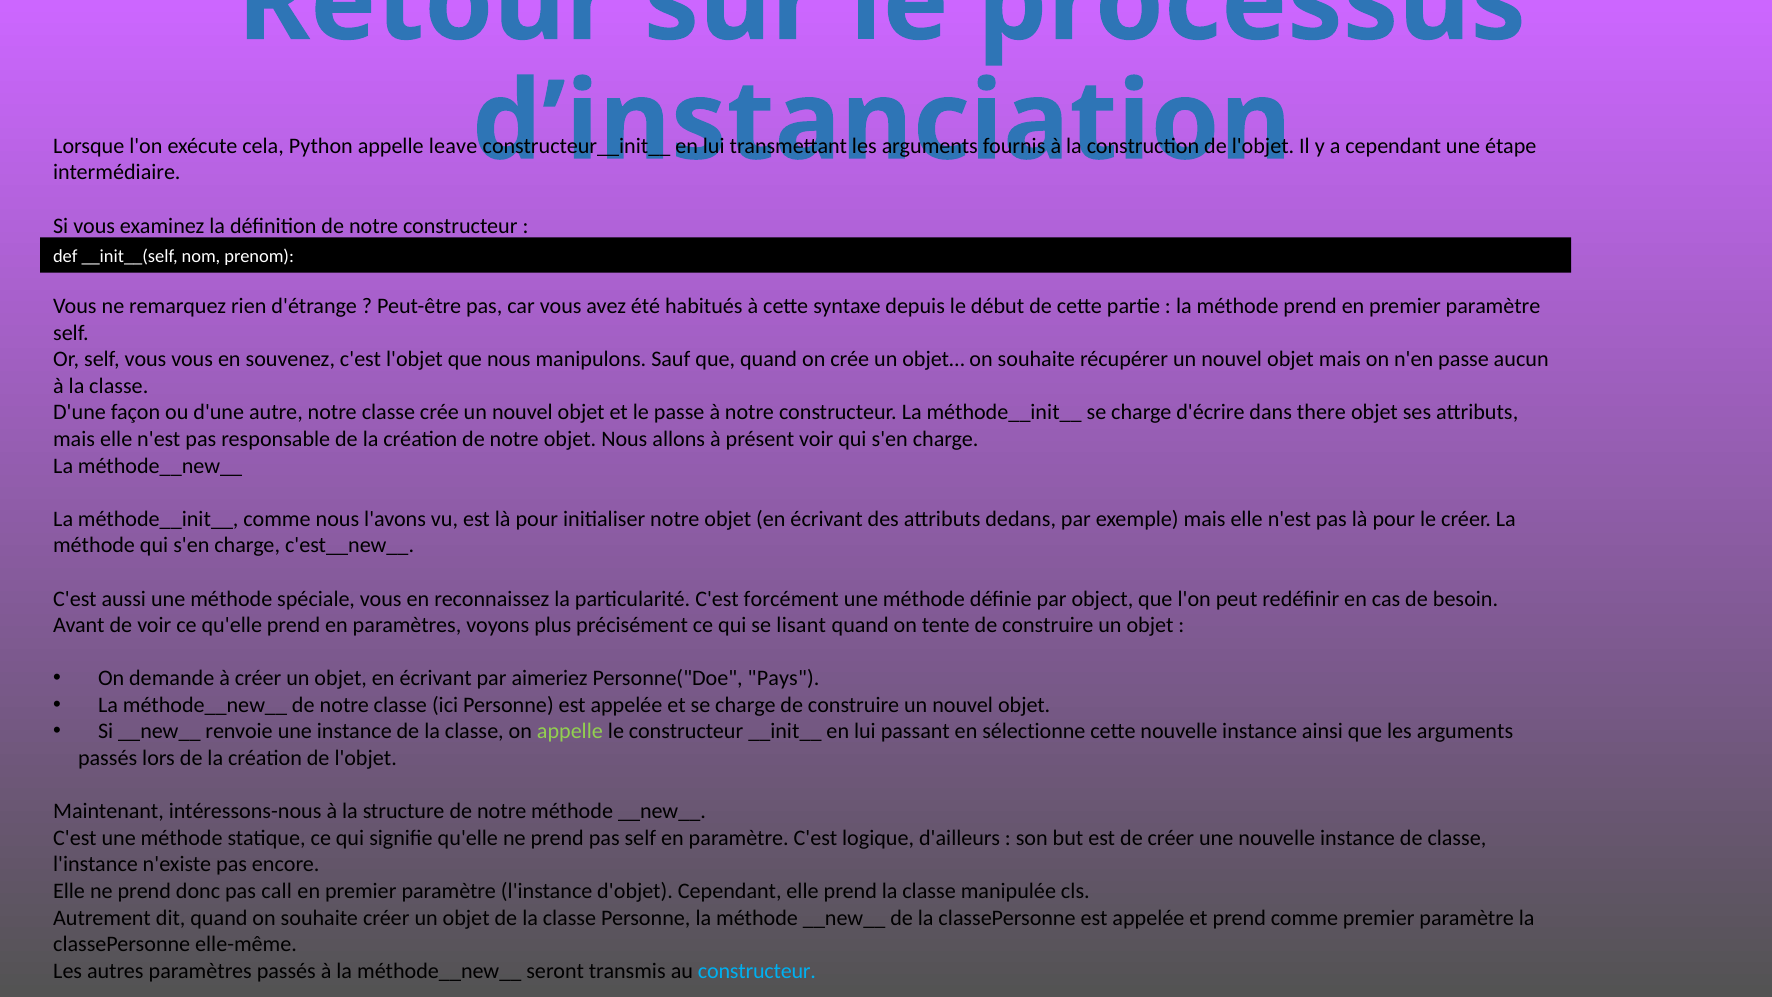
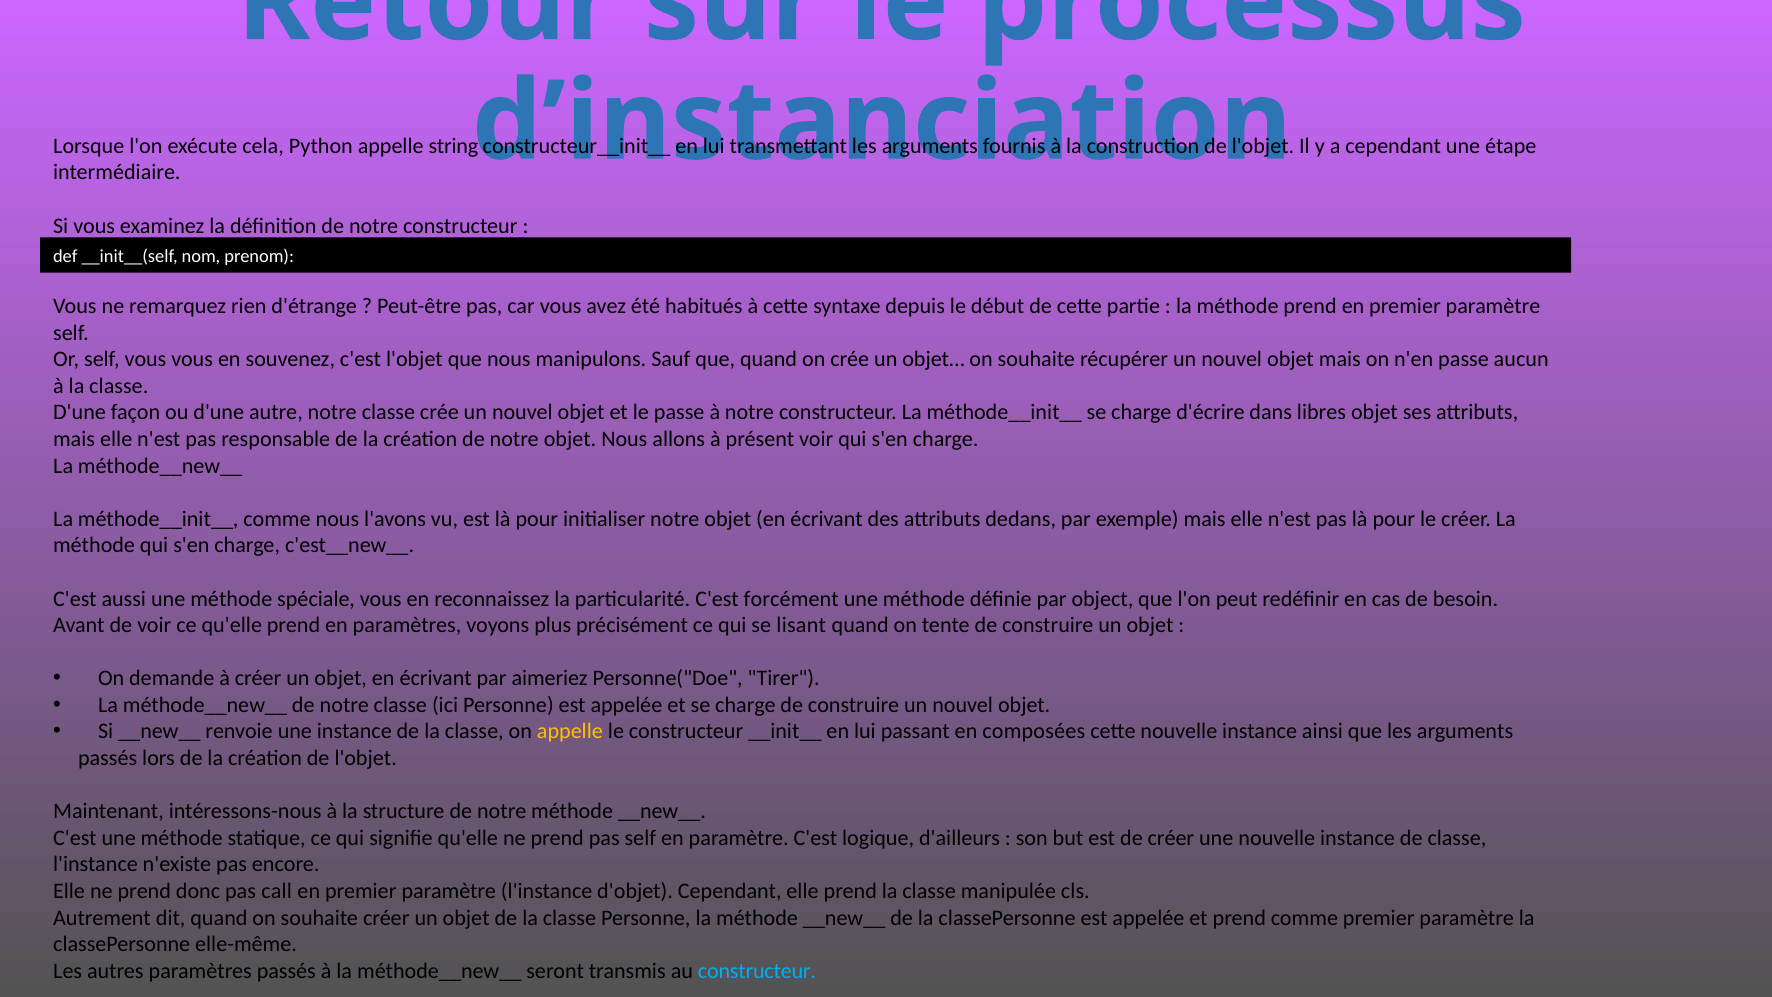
leave: leave -> string (453, 146)
there: there -> libres (1321, 413)
Pays: Pays -> Tirer (784, 678)
appelle colour: light green -> yellow (570, 731)
sélectionne: sélectionne -> composées (1034, 731)
